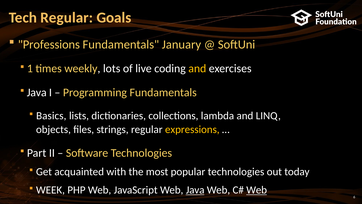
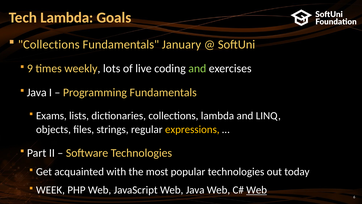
Tech Regular: Regular -> Lambda (67, 18)
Professions: Professions -> Collections (49, 44)
1: 1 -> 9 (30, 69)
and colour: yellow -> light green (197, 69)
Basics: Basics -> Exams (51, 116)
Java underline: present -> none (195, 190)
